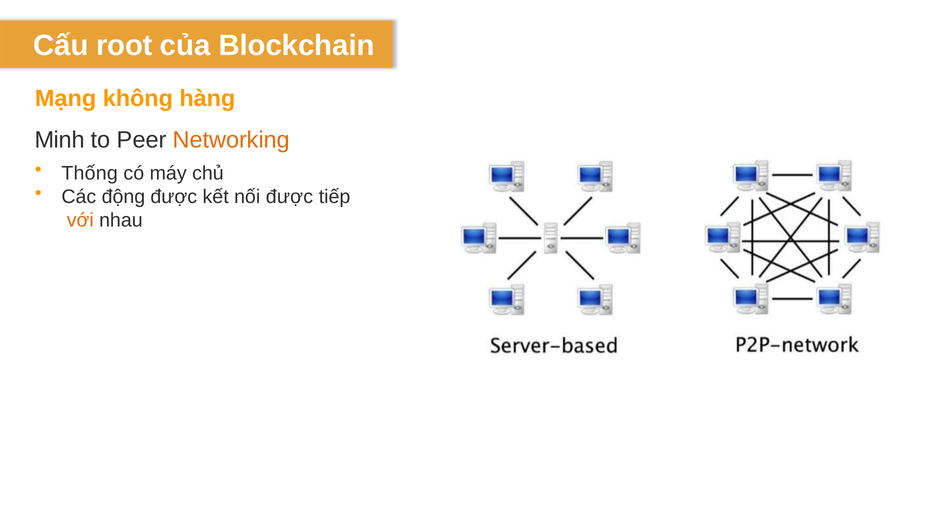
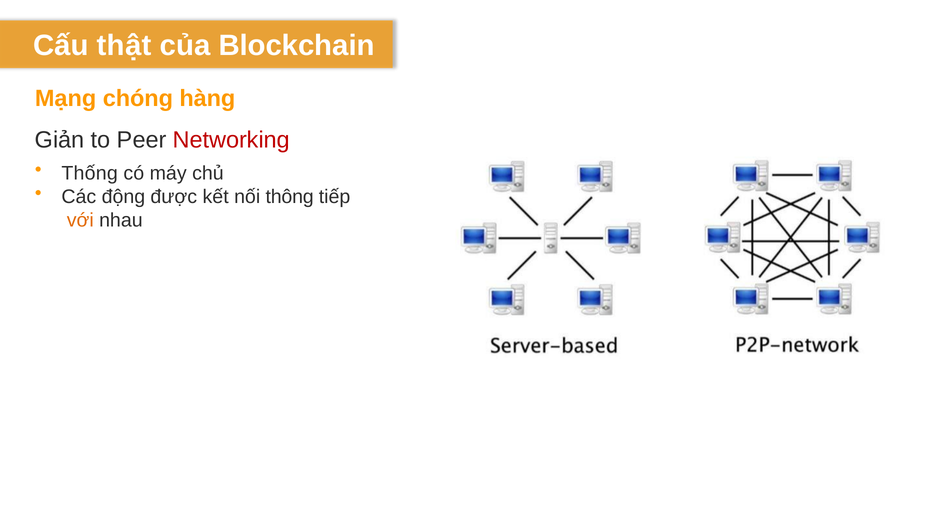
root: root -> thật (124, 46)
không: không -> chóng (138, 99)
Minh: Minh -> Giản (60, 140)
Networking colour: orange -> red (231, 140)
nối được: được -> thông (290, 197)
